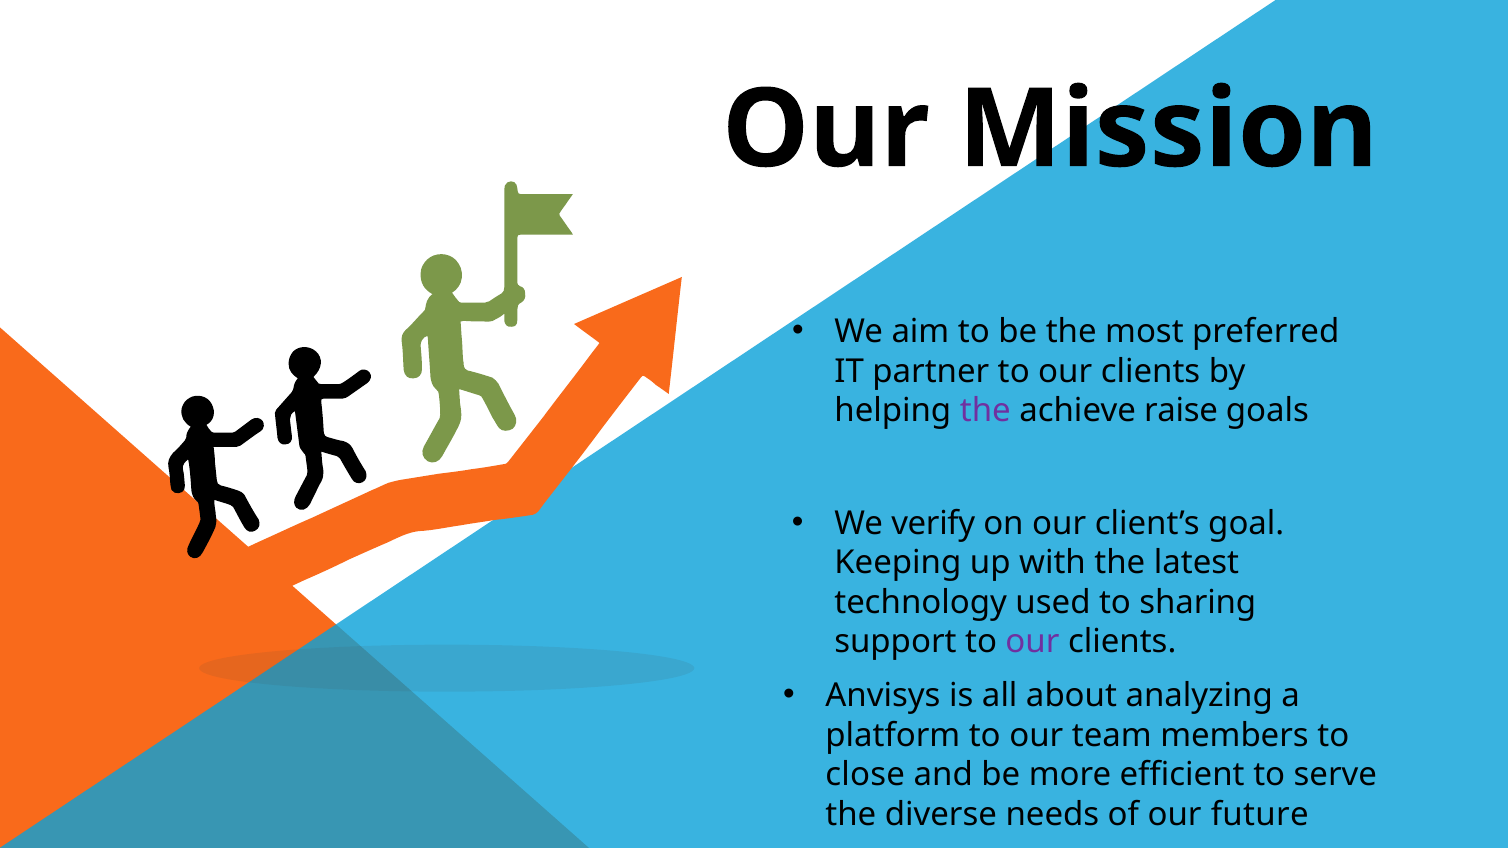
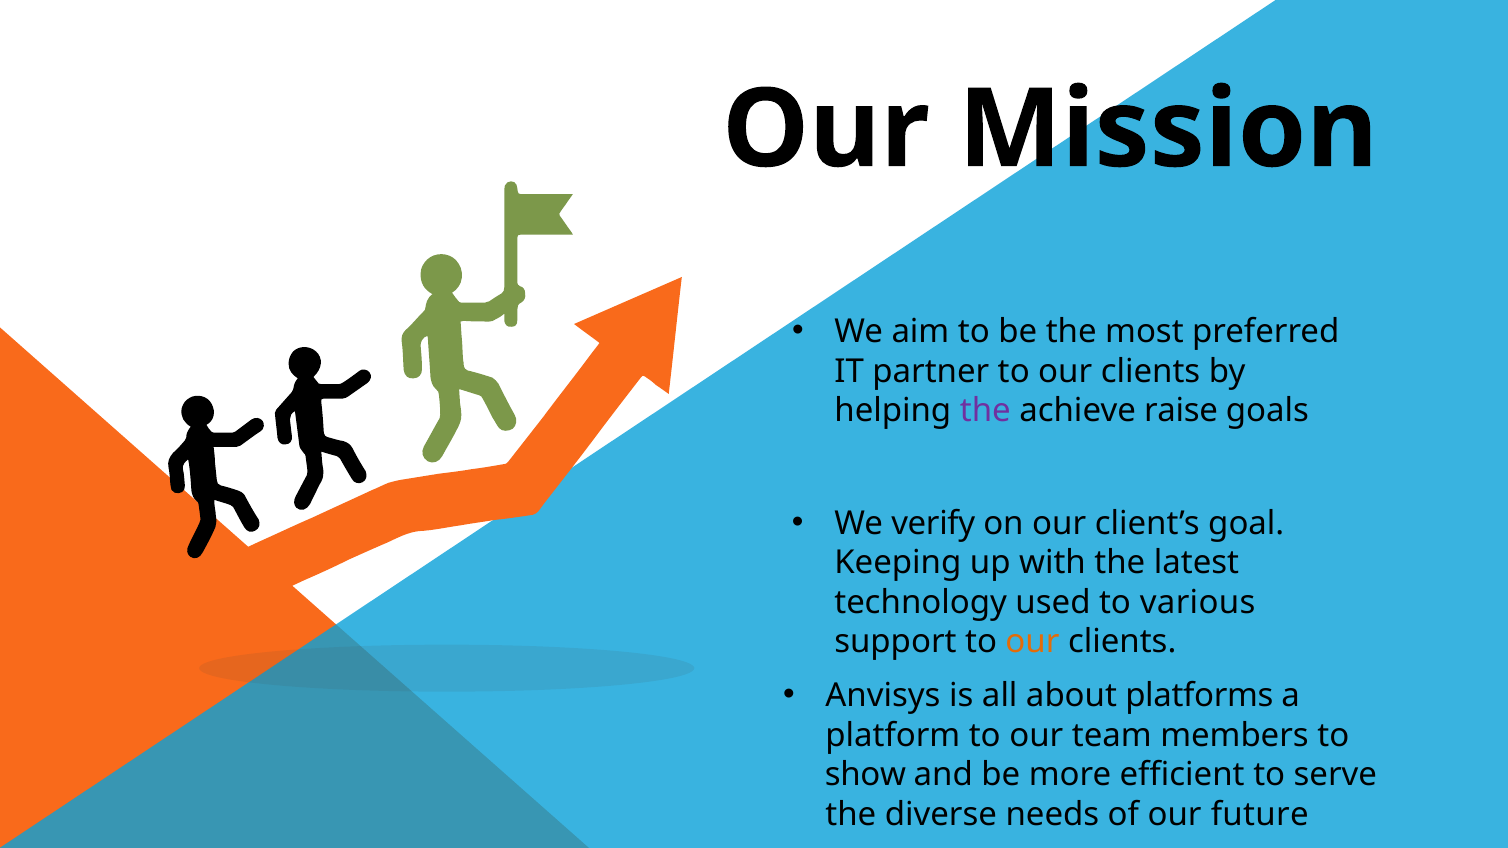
sharing: sharing -> various (1198, 603)
our colour: purple -> orange (1032, 642)
analyzing: analyzing -> platforms (1199, 696)
close: close -> show (865, 776)
